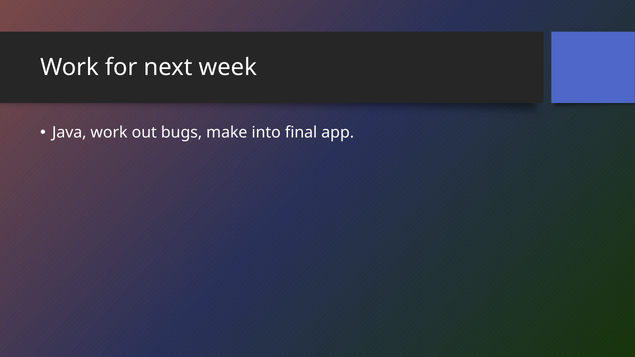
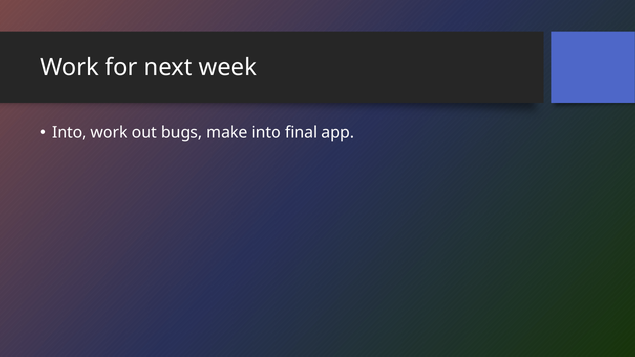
Java: Java -> Into (69, 133)
